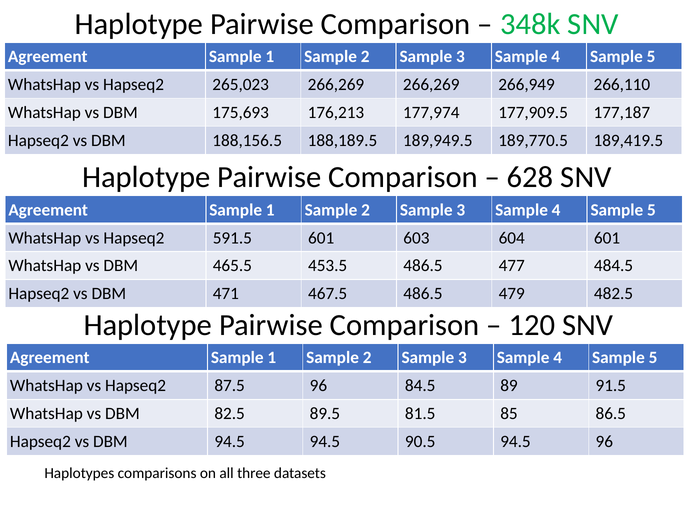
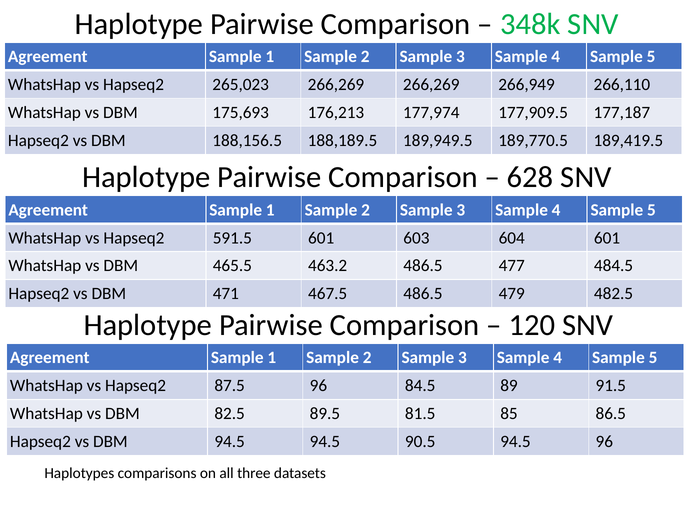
453.5: 453.5 -> 463.2 (328, 266)
